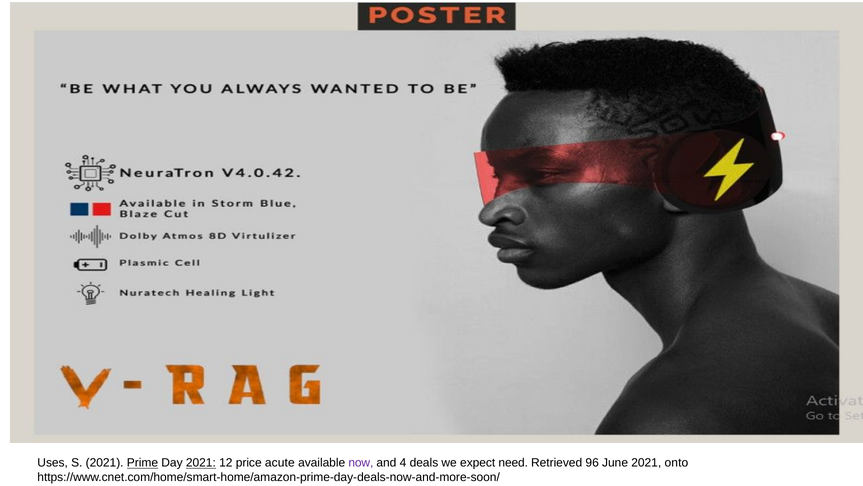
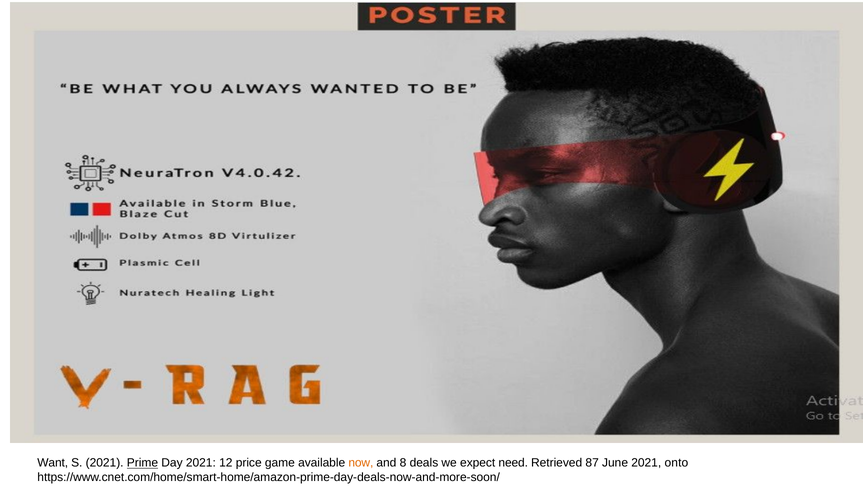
Uses: Uses -> Want (53, 463)
2021 underline: present -> none (201, 463)
acute: acute -> game (280, 463)
now colour: purple -> orange (361, 463)
4: 4 -> 8 (403, 463)
96: 96 -> 87 (592, 463)
